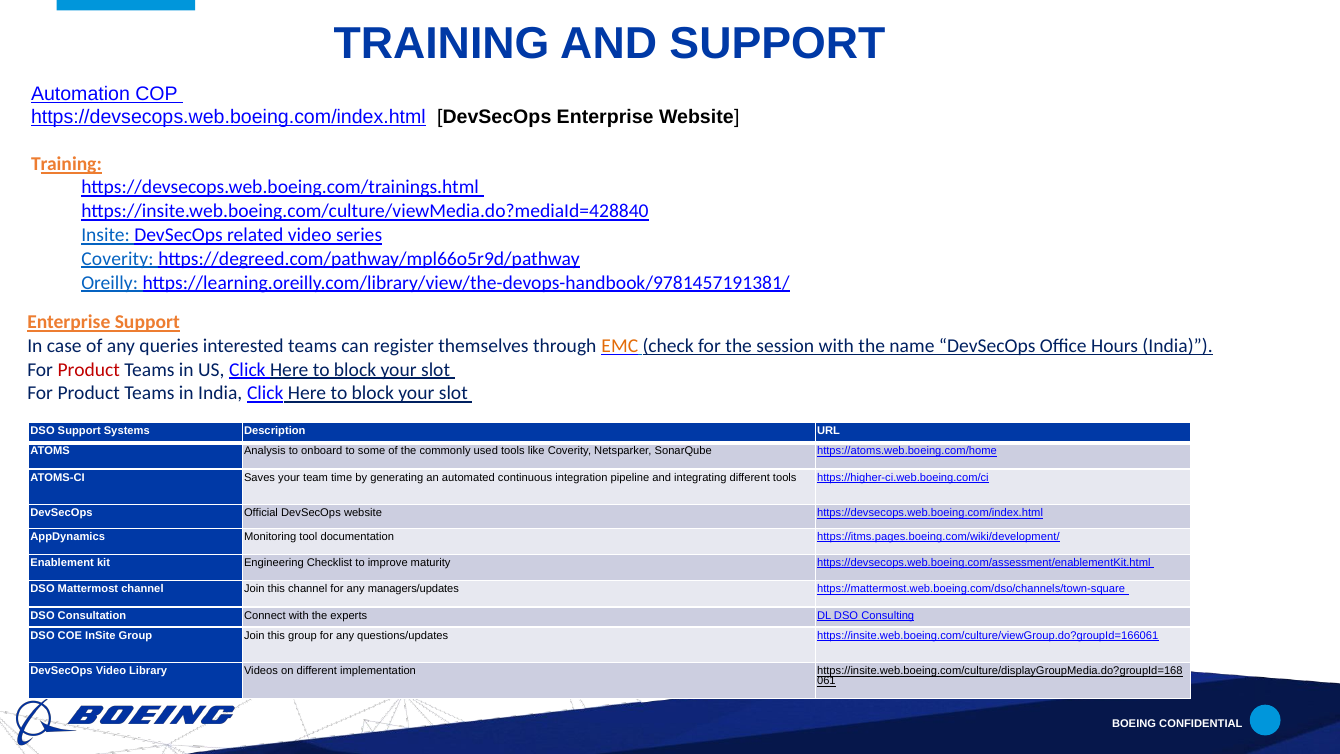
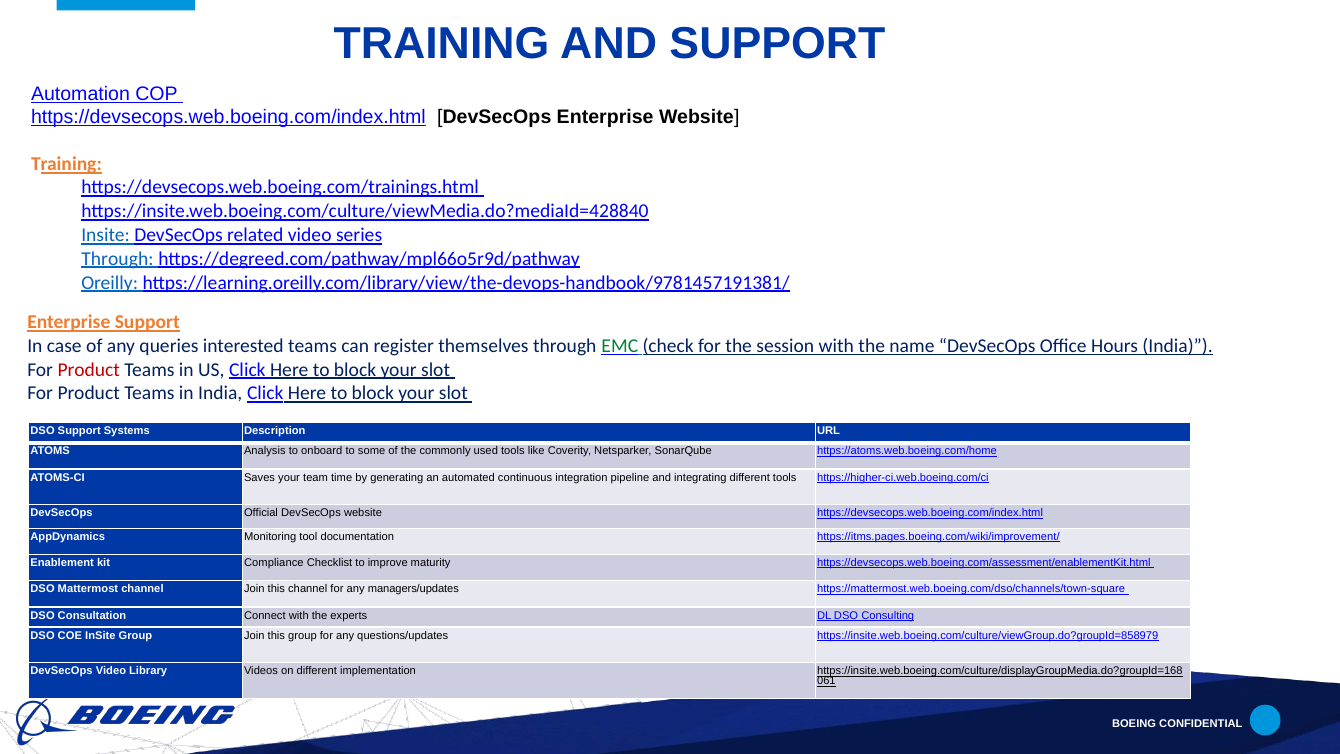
Coverity: Coverity -> Through (117, 259)
EMC colour: orange -> green (620, 346)
https://itms.pages.boeing.com/wiki/development/: https://itms.pages.boeing.com/wiki/development/ -> https://itms.pages.boeing.com/wiki/improvement/ (938, 536)
Engineering: Engineering -> Compliance (274, 563)
https://insite.web.boeing.com/culture/viewGroup.do?groupId=166061: https://insite.web.boeing.com/culture/viewGroup.do?groupId=166061 -> https://insite.web.boeing.com/culture/viewGroup.do?groupId=858979 (988, 635)
